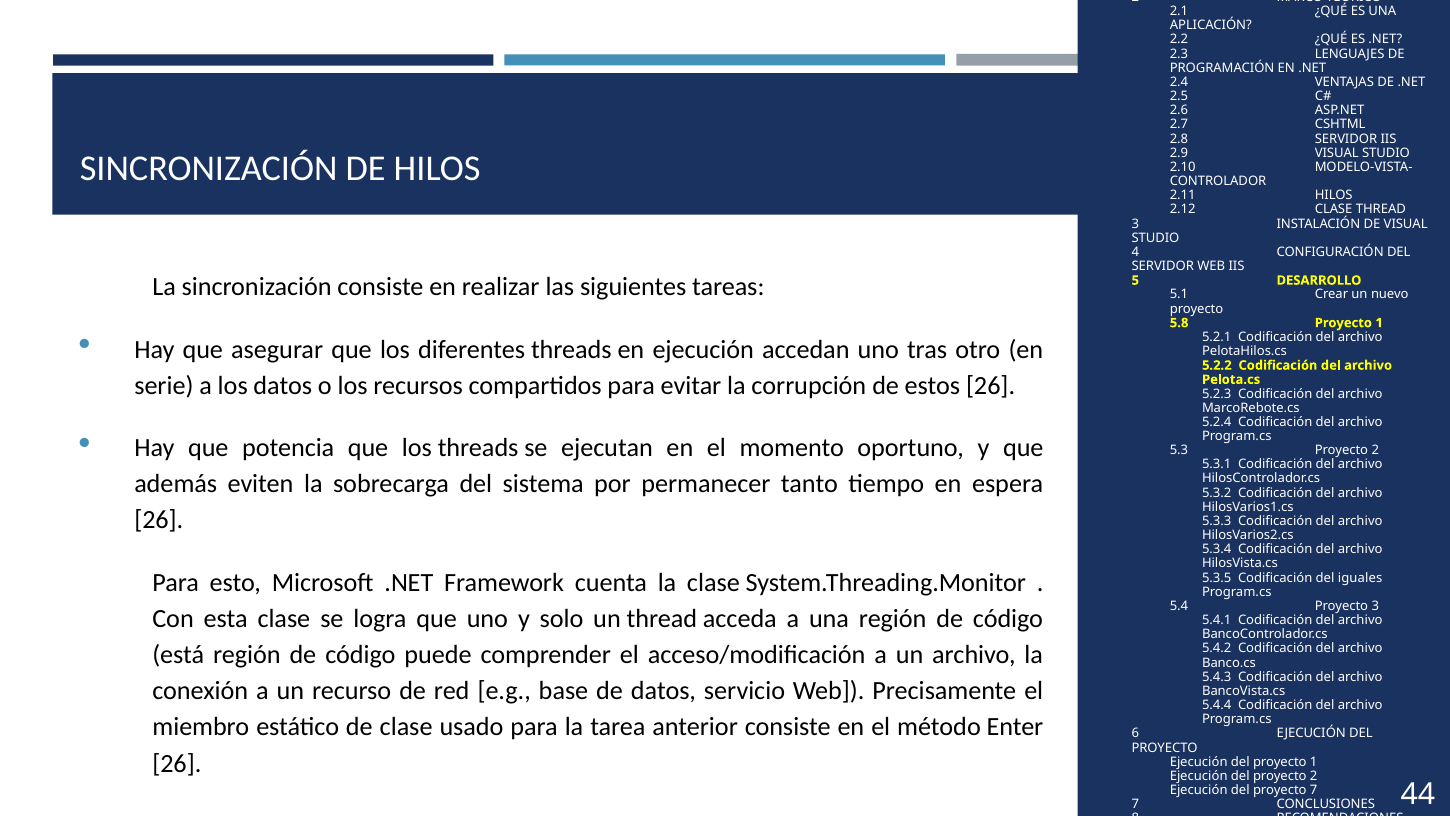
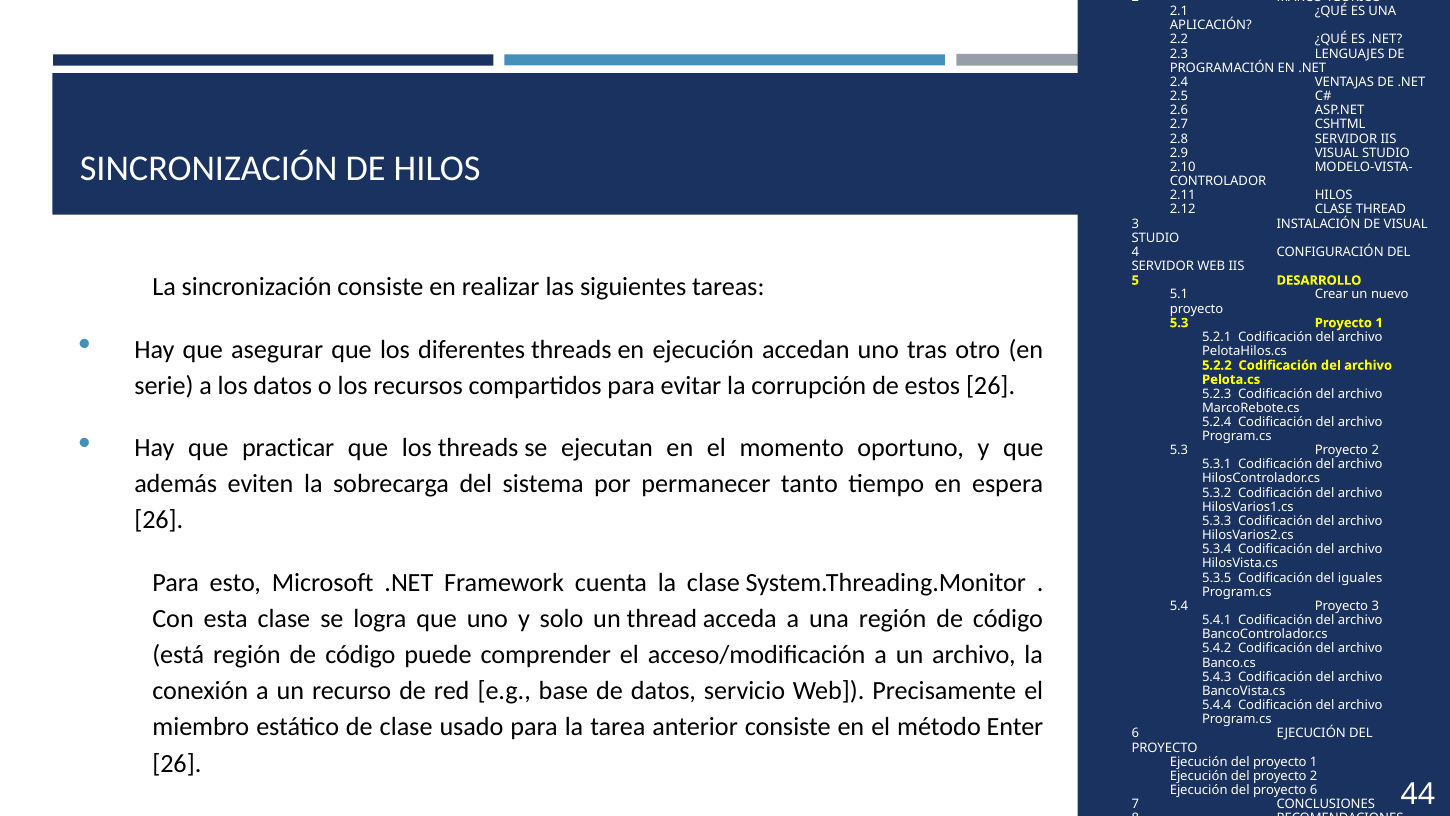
5.8: 5.8 -> 5.3 (1179, 323)
potencia: potencia -> practicar (288, 448)
proyecto 7: 7 -> 6 (1314, 790)
